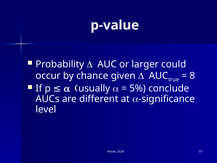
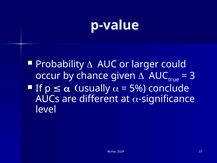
8: 8 -> 3 (192, 76)
